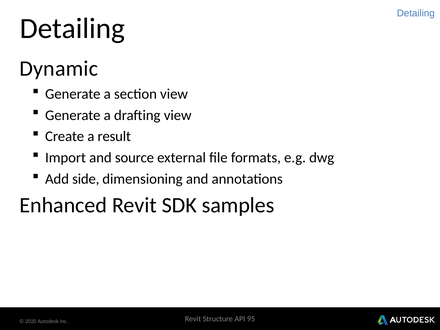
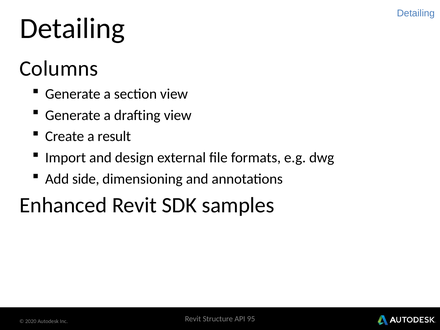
Dynamic: Dynamic -> Columns (59, 69)
source: source -> design (134, 158)
